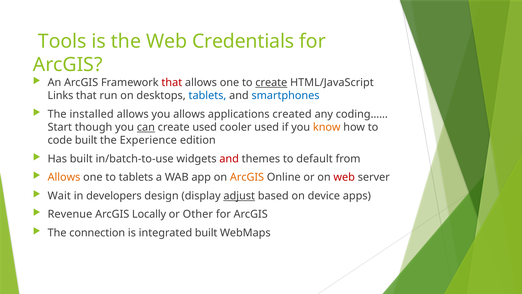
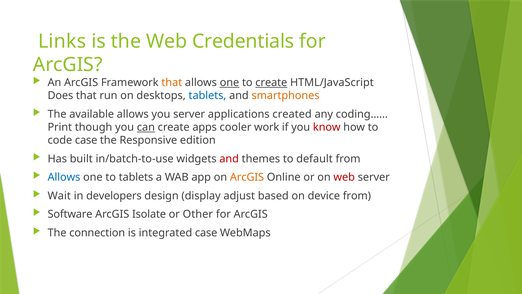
Tools: Tools -> Links (62, 41)
that colour: red -> orange (172, 82)
one underline: none -> present (229, 82)
Links: Links -> Does (60, 96)
smartphones colour: blue -> orange (286, 96)
installed: installed -> available (92, 114)
you allows: allows -> server (189, 114)
Start: Start -> Print (60, 127)
create used: used -> apps (205, 127)
cooler used: used -> work (267, 127)
know colour: orange -> red (327, 127)
code built: built -> case (86, 140)
Experience: Experience -> Responsive (148, 140)
Allows colour: orange -> blue (64, 177)
adjust underline: present -> none (239, 196)
device apps: apps -> from (357, 196)
Revenue: Revenue -> Software (70, 214)
Locally: Locally -> Isolate (149, 214)
integrated built: built -> case (206, 233)
